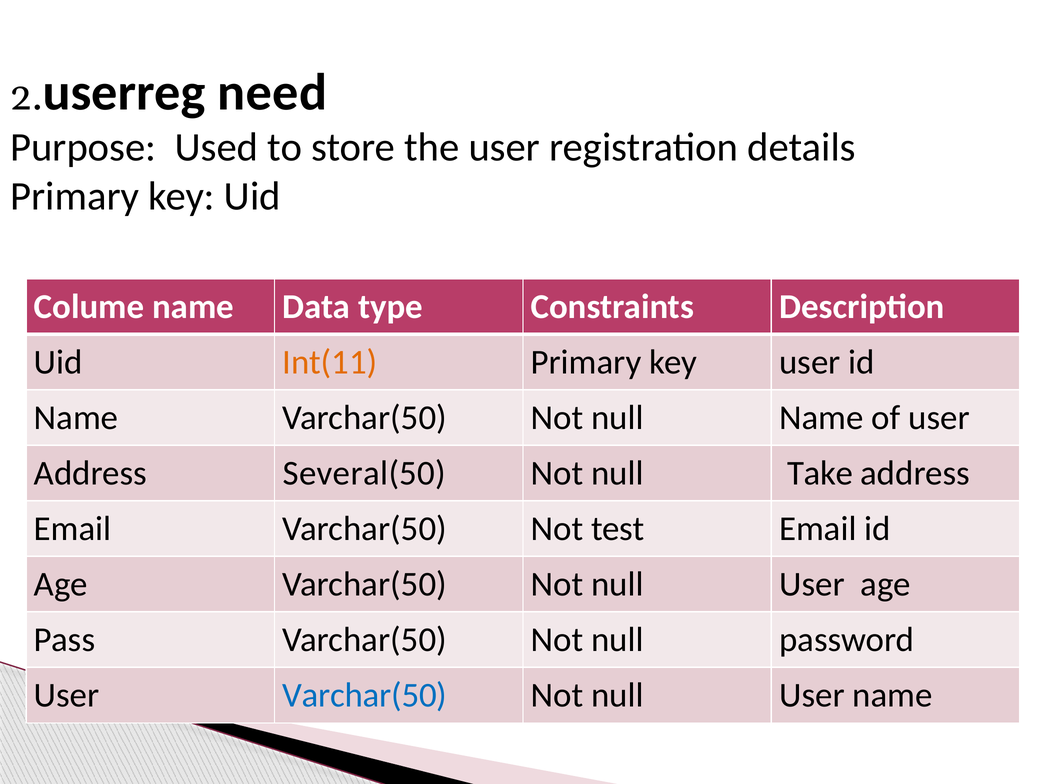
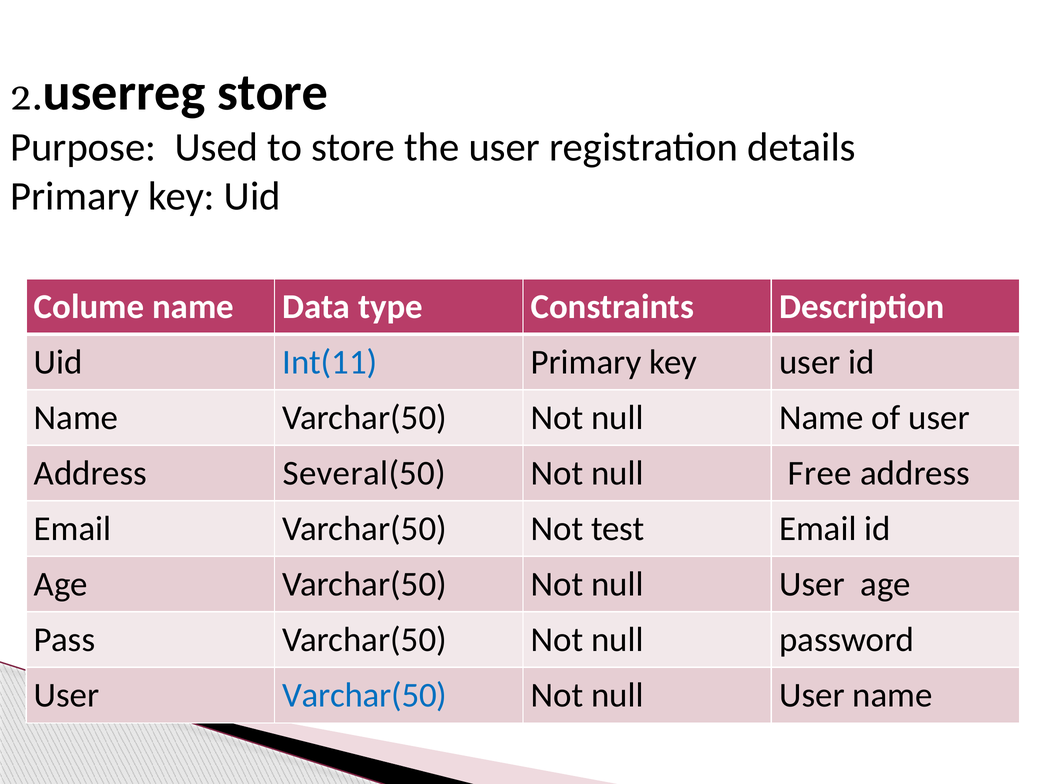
need: need -> store (273, 92)
Int(11 colour: orange -> blue (330, 362)
Take: Take -> Free (820, 474)
